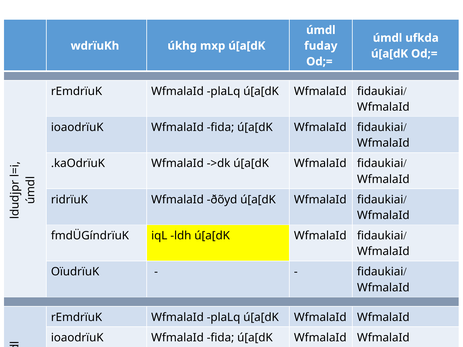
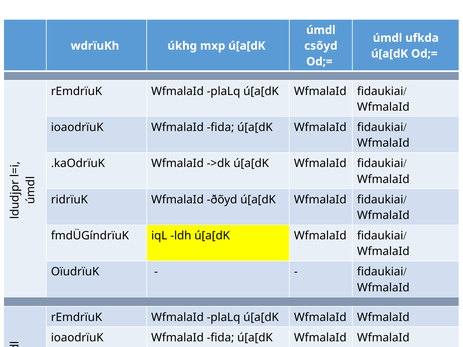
fuday: fuday -> csõyd (321, 46)
